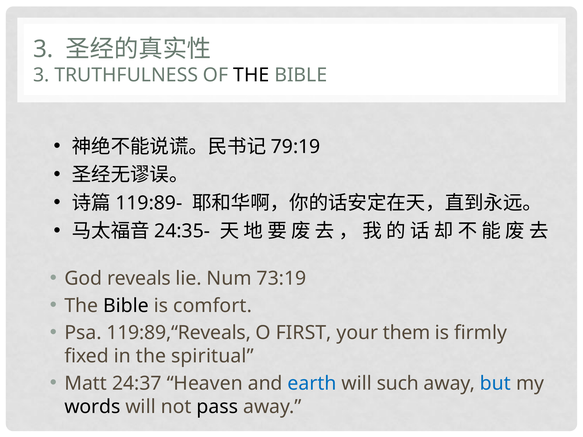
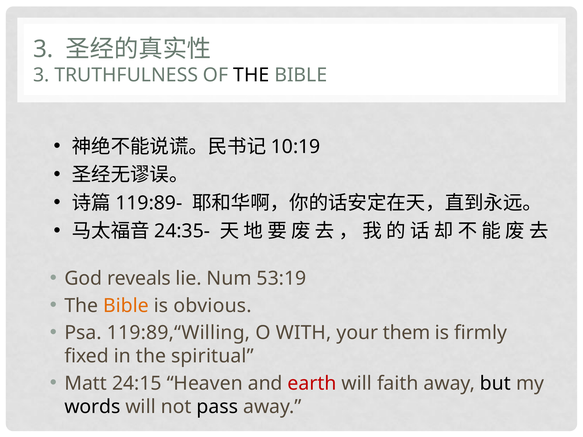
79:19: 79:19 -> 10:19 (296, 147)
73:19: 73:19 -> 53:19 (281, 279)
Bible colour: black -> orange (126, 306)
comfort: comfort -> obvious (213, 306)
119:89,“Reveals: 119:89,“Reveals -> 119:89,“Willing (178, 333)
FIRST: FIRST -> WITH (304, 333)
24:37: 24:37 -> 24:15 (137, 384)
earth colour: blue -> red (312, 384)
such: such -> faith (398, 384)
but colour: blue -> black (495, 384)
